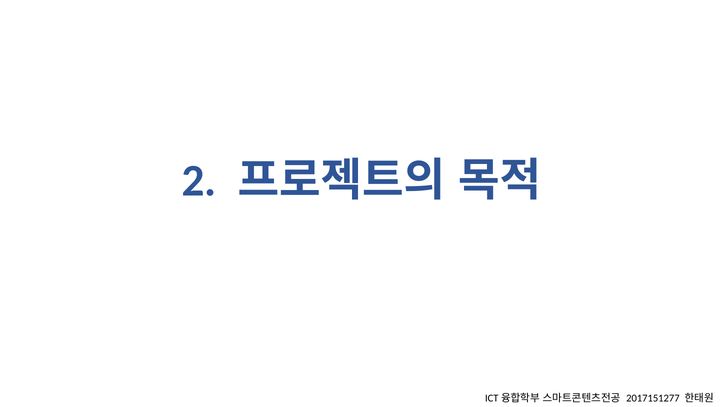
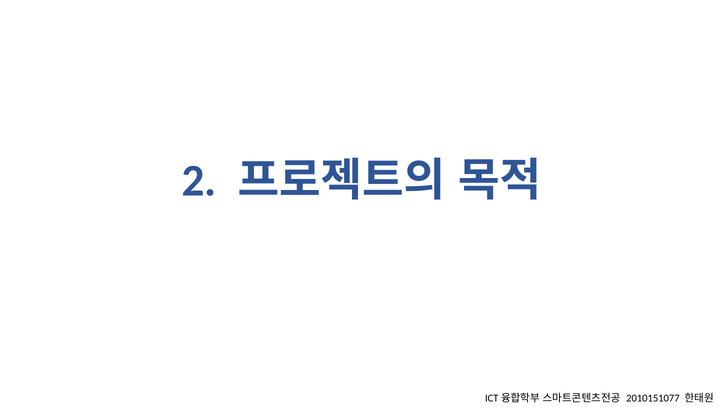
2017151277: 2017151277 -> 2010151077 (653, 398)
